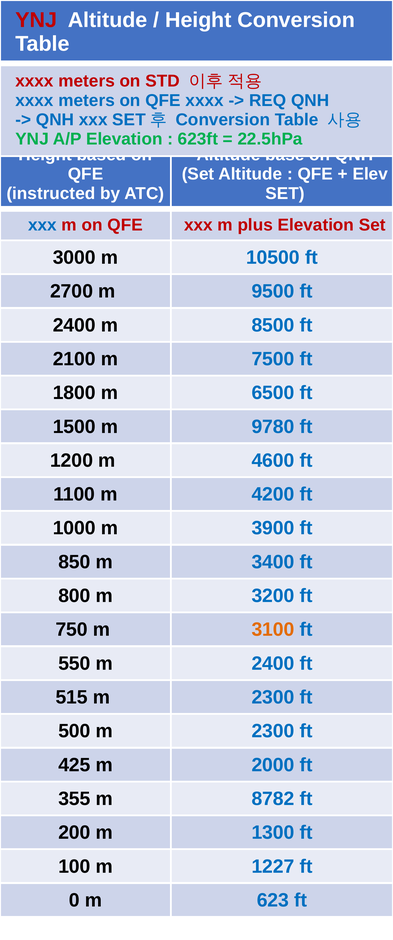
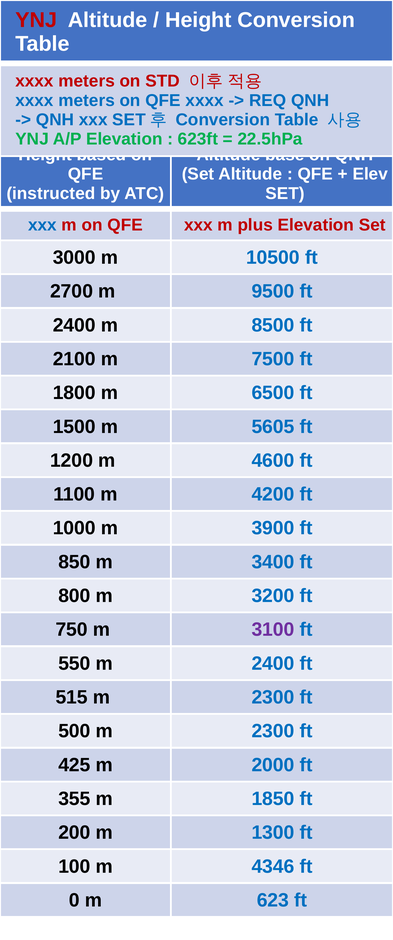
9780: 9780 -> 5605 (273, 427)
3100 colour: orange -> purple (273, 630)
8782: 8782 -> 1850 (273, 799)
1227: 1227 -> 4346 (273, 867)
